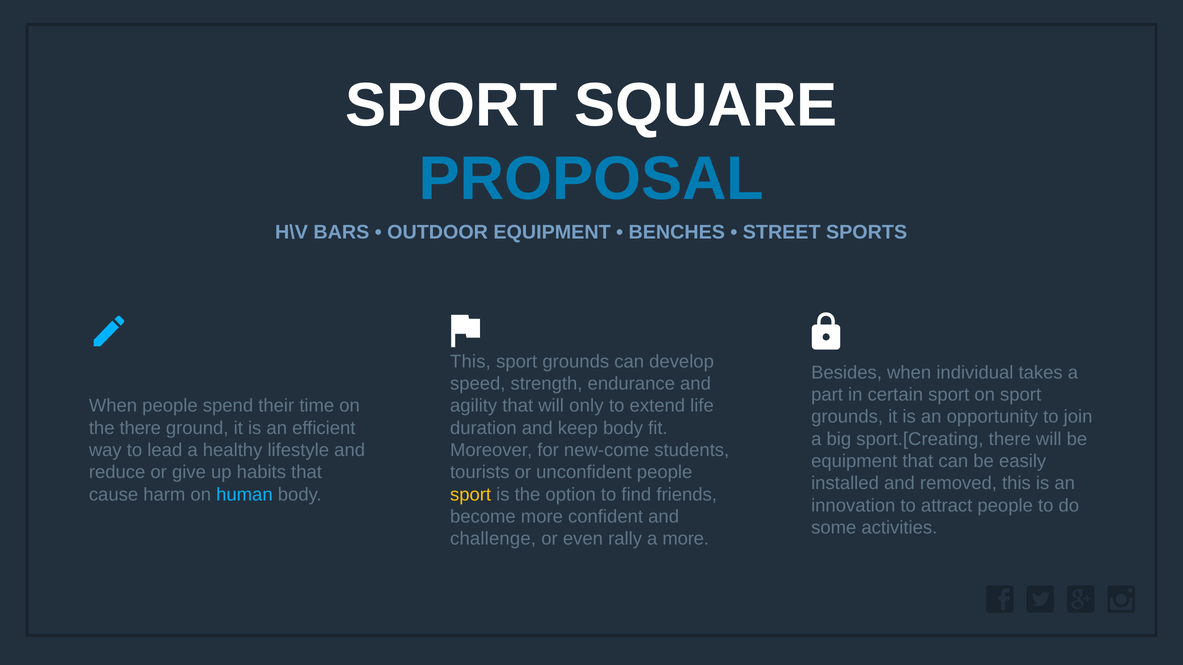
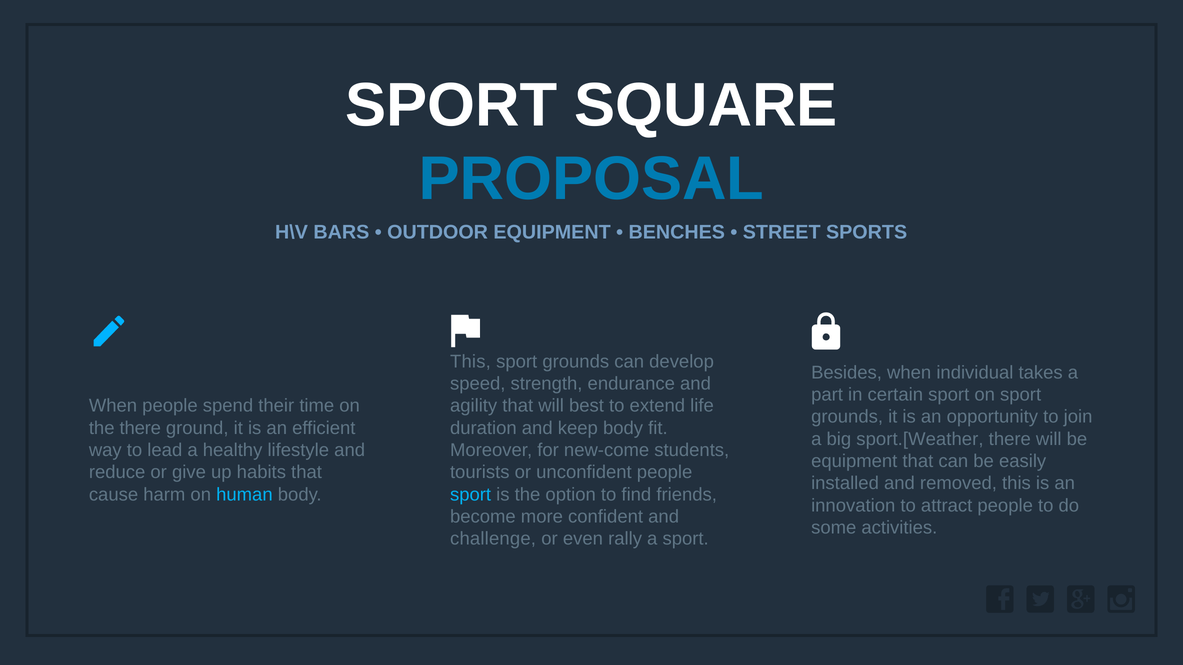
only: only -> best (586, 406)
sport.[Creating: sport.[Creating -> sport.[Weather (920, 439)
sport colour: yellow -> light blue (471, 495)
a more: more -> sport (686, 539)
